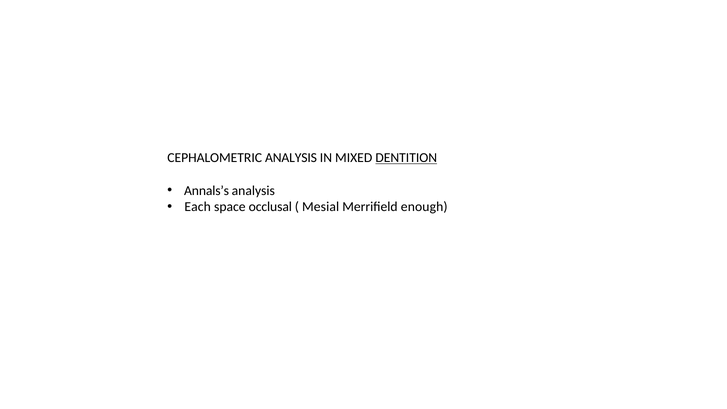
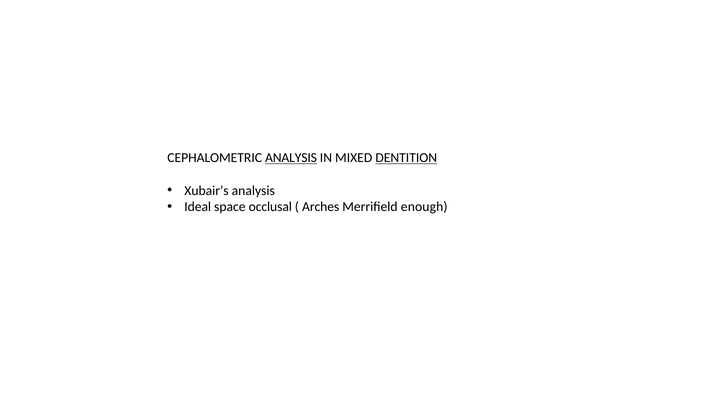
ANALYSIS underline: none -> present (291, 158)
Annals’s: Annals’s -> Xubair’s (207, 191)
Each: Each -> Ideal (198, 207)
Mesial: Mesial -> Arches (321, 207)
